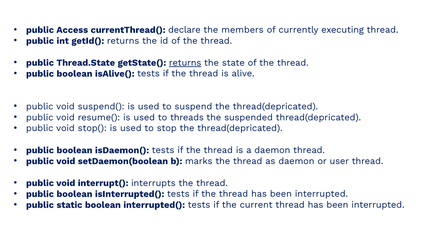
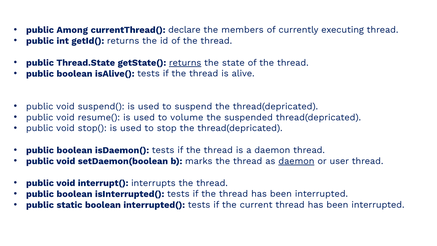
Access: Access -> Among (72, 30)
threads: threads -> volume (187, 117)
daemon underline: none -> present (296, 161)
